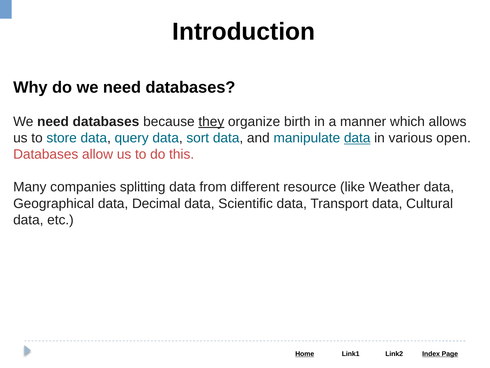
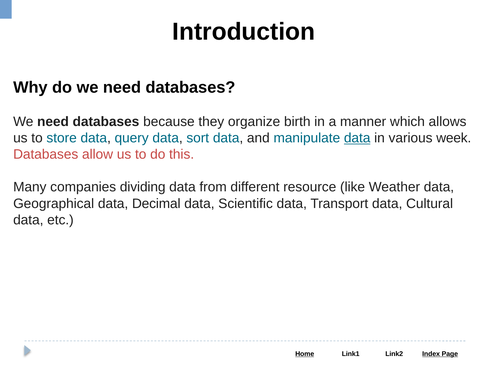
they underline: present -> none (211, 122)
open: open -> week (454, 138)
splitting: splitting -> dividing (143, 187)
